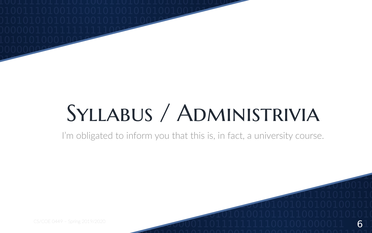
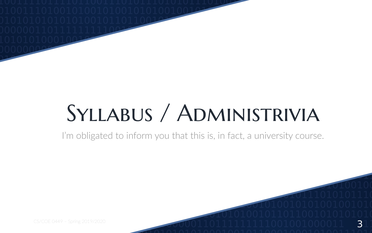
6: 6 -> 3 (360, 224)
